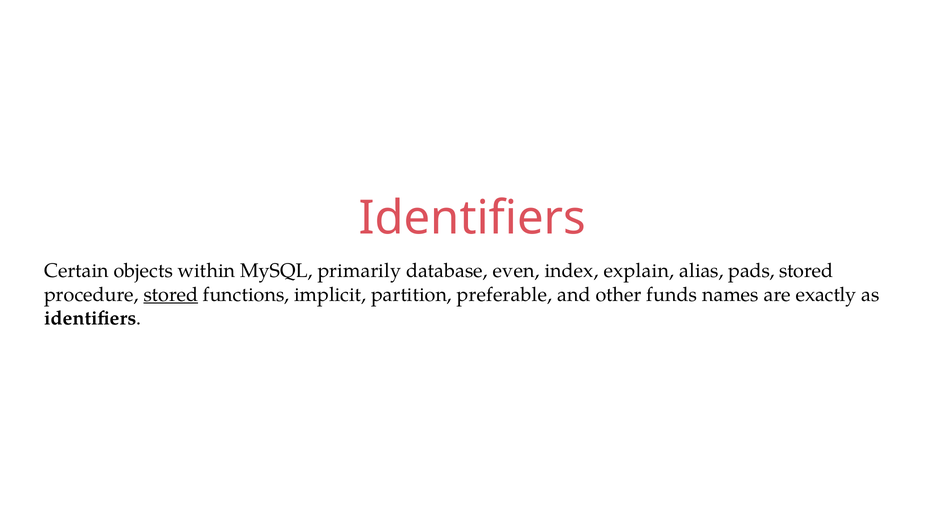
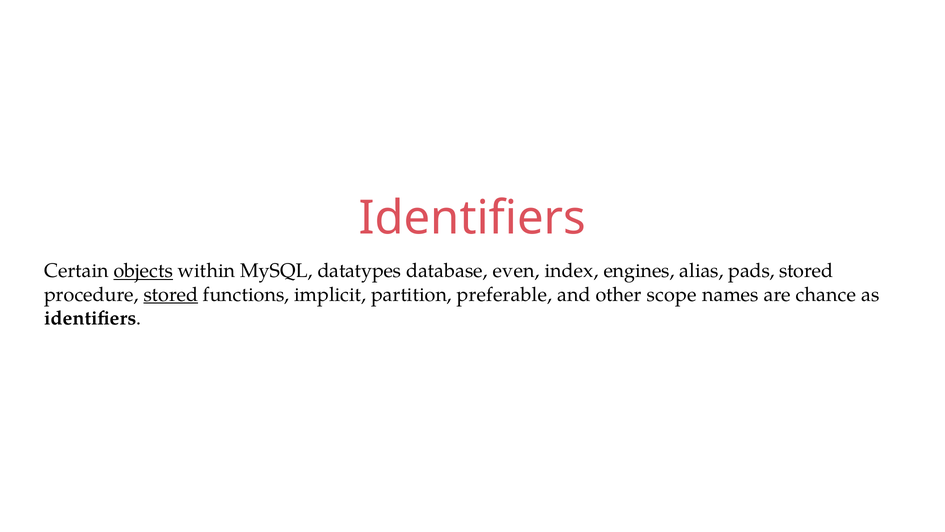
objects underline: none -> present (143, 271)
primarily: primarily -> datatypes (359, 271)
explain: explain -> engines (639, 271)
funds: funds -> scope (672, 294)
exactly: exactly -> chance (826, 294)
